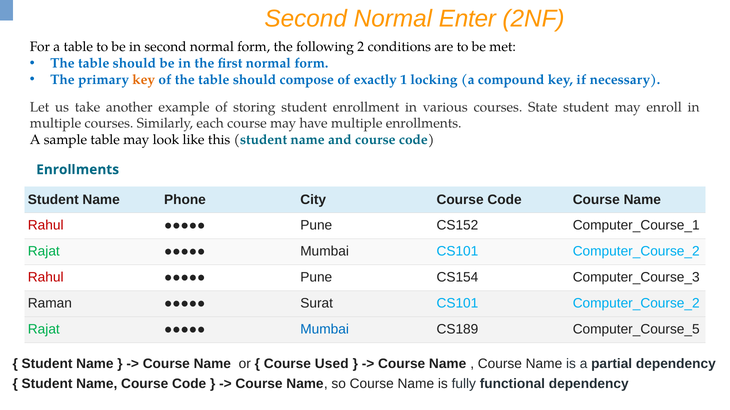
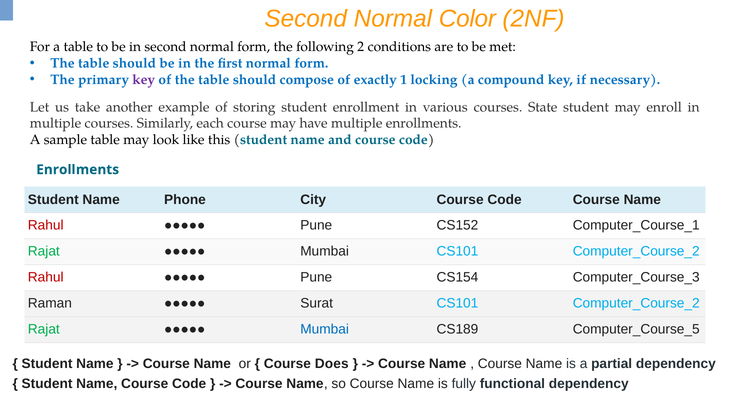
Enter: Enter -> Color (467, 19)
key colour: orange -> purple (144, 80)
Used: Used -> Does (332, 365)
